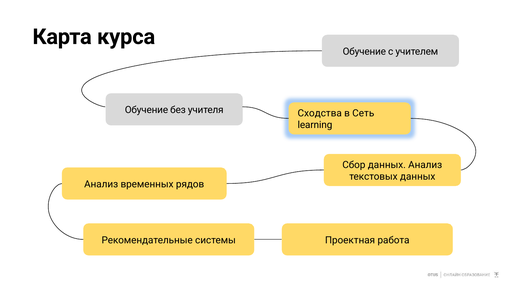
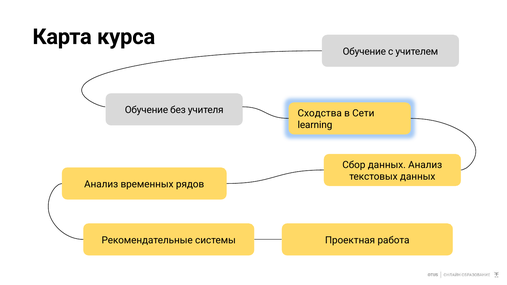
Сеть: Сеть -> Сети (363, 113)
